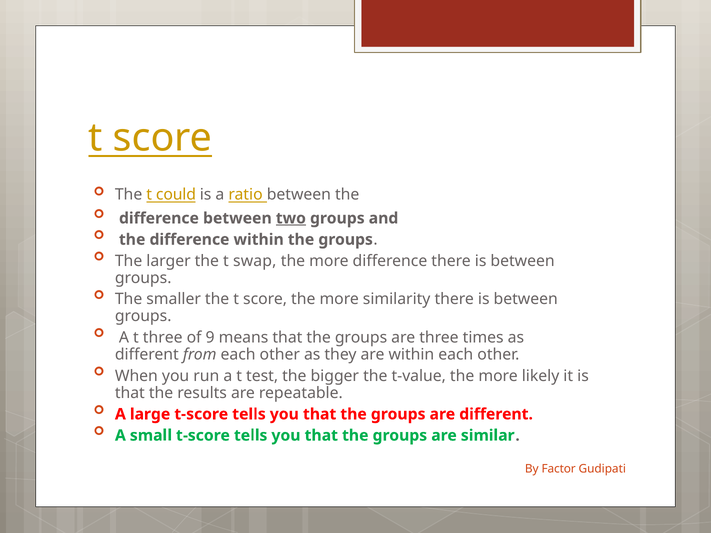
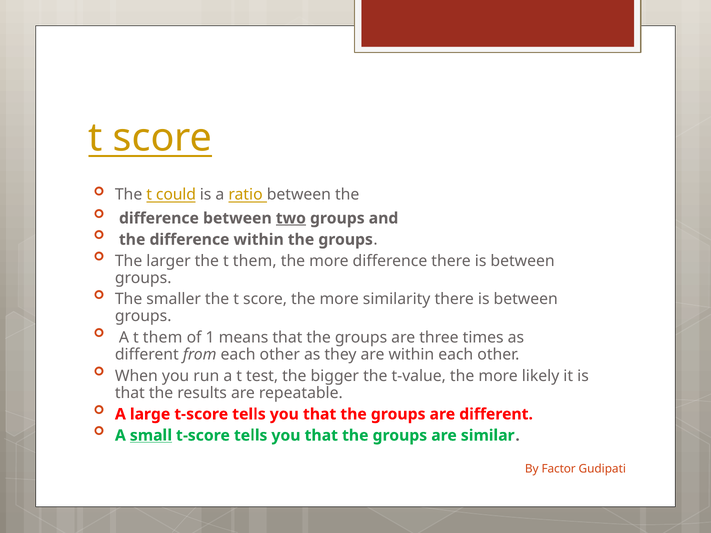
the t swap: swap -> them (255, 261)
A t three: three -> them (163, 338)
9: 9 -> 1 (210, 338)
small underline: none -> present (151, 436)
